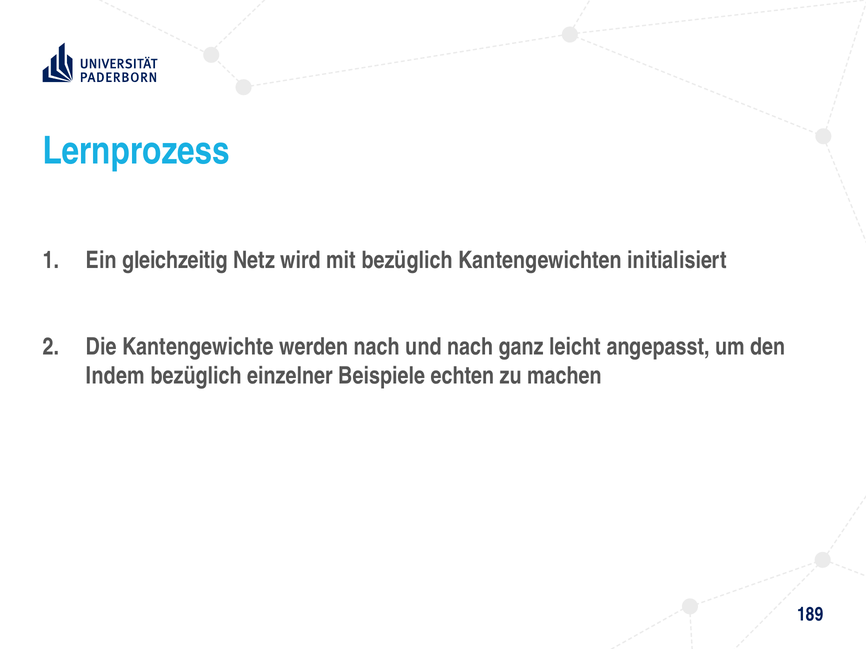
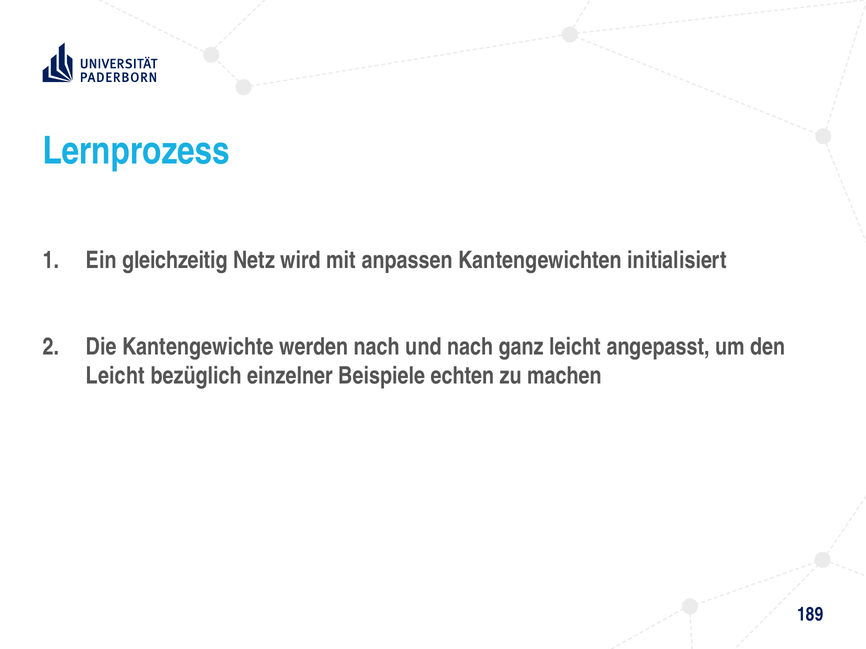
mit bezüglich: bezüglich -> anpassen (407, 260)
Indem: Indem -> Leicht (115, 376)
